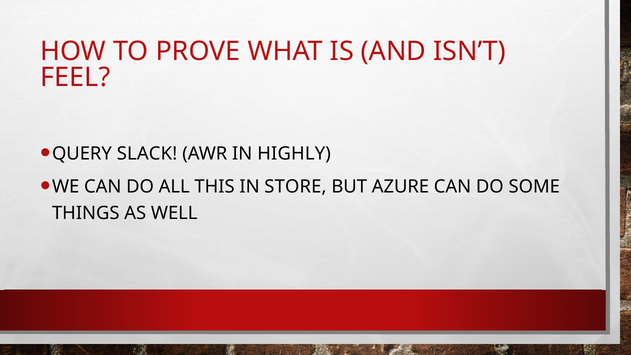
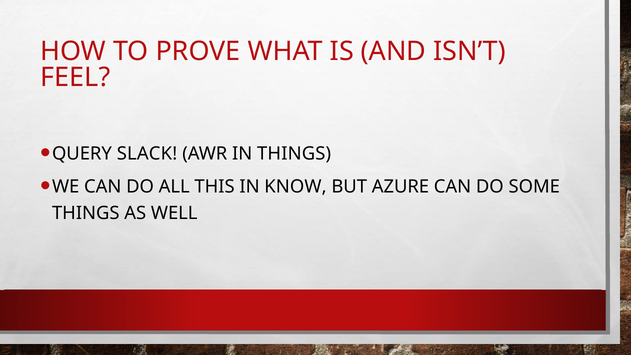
IN HIGHLY: HIGHLY -> THINGS (294, 153)
STORE: STORE -> KNOW (295, 187)
